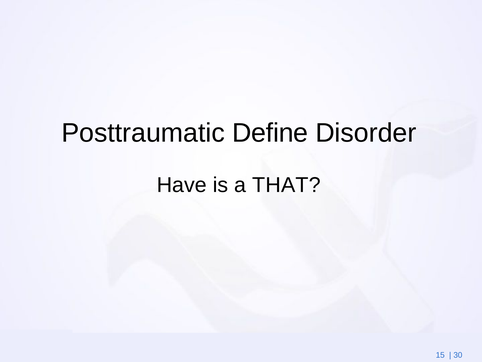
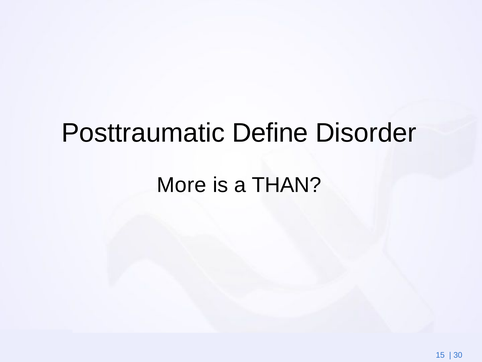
Have: Have -> More (182, 185)
THAT: THAT -> THAN (287, 185)
